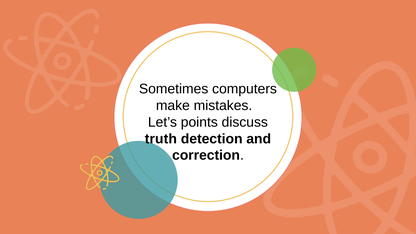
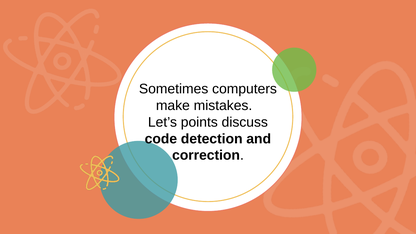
truth: truth -> code (161, 139)
